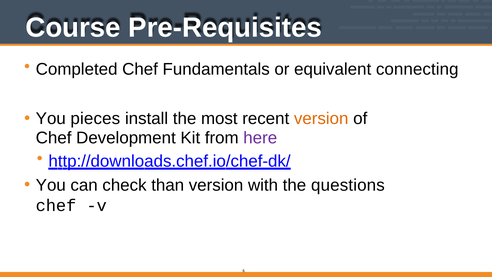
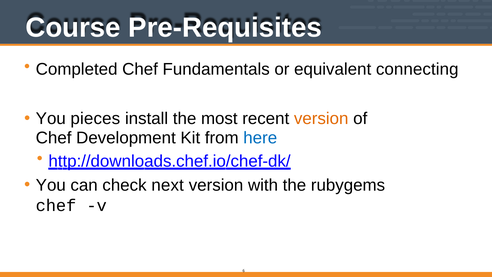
here colour: purple -> blue (260, 138)
than: than -> next (168, 185)
questions: questions -> rubygems (348, 185)
